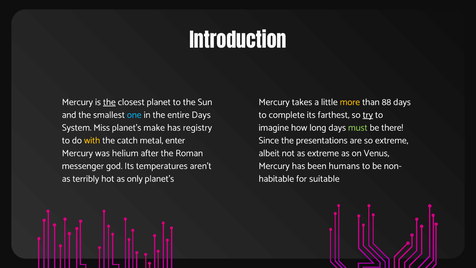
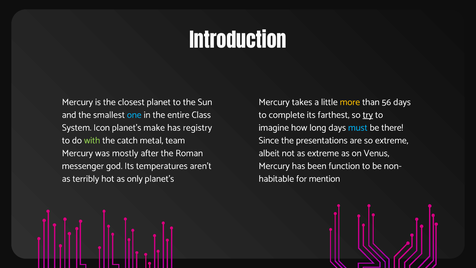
the underline: present -> none (109, 102)
88: 88 -> 56 (386, 102)
entire Days: Days -> Class (201, 115)
Miss: Miss -> Icon (102, 127)
must colour: light green -> light blue (358, 127)
with colour: yellow -> light green (92, 140)
enter: enter -> team (175, 140)
helium: helium -> mostly (125, 153)
humans: humans -> function (344, 166)
suitable: suitable -> mention (324, 178)
